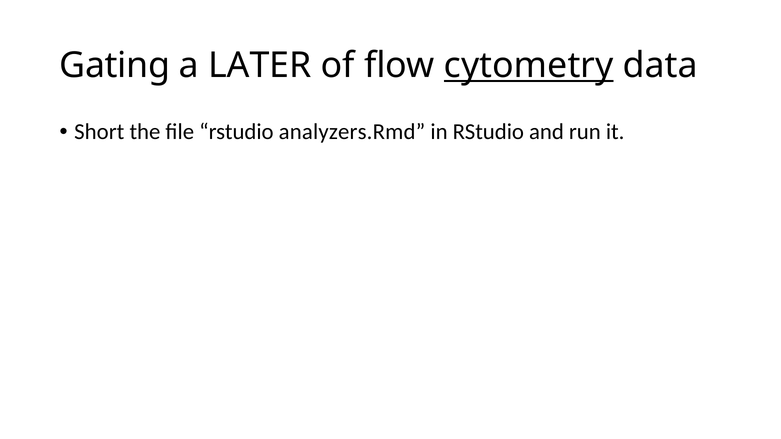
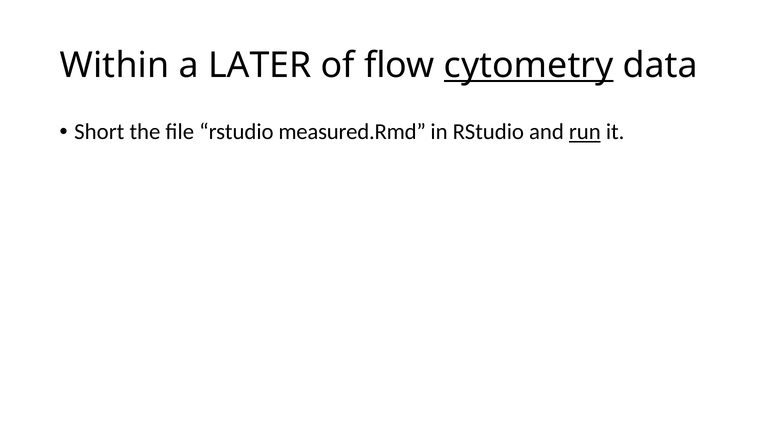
Gating: Gating -> Within (114, 66)
analyzers.Rmd: analyzers.Rmd -> measured.Rmd (352, 132)
run underline: none -> present (585, 132)
